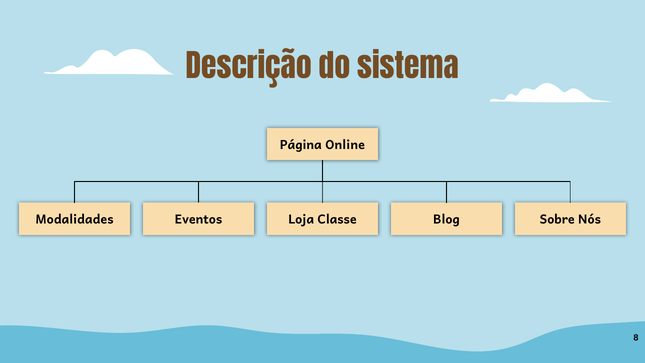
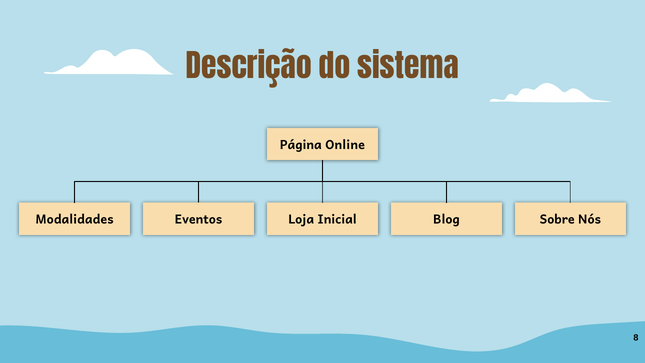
Classe: Classe -> Inicial (337, 220)
